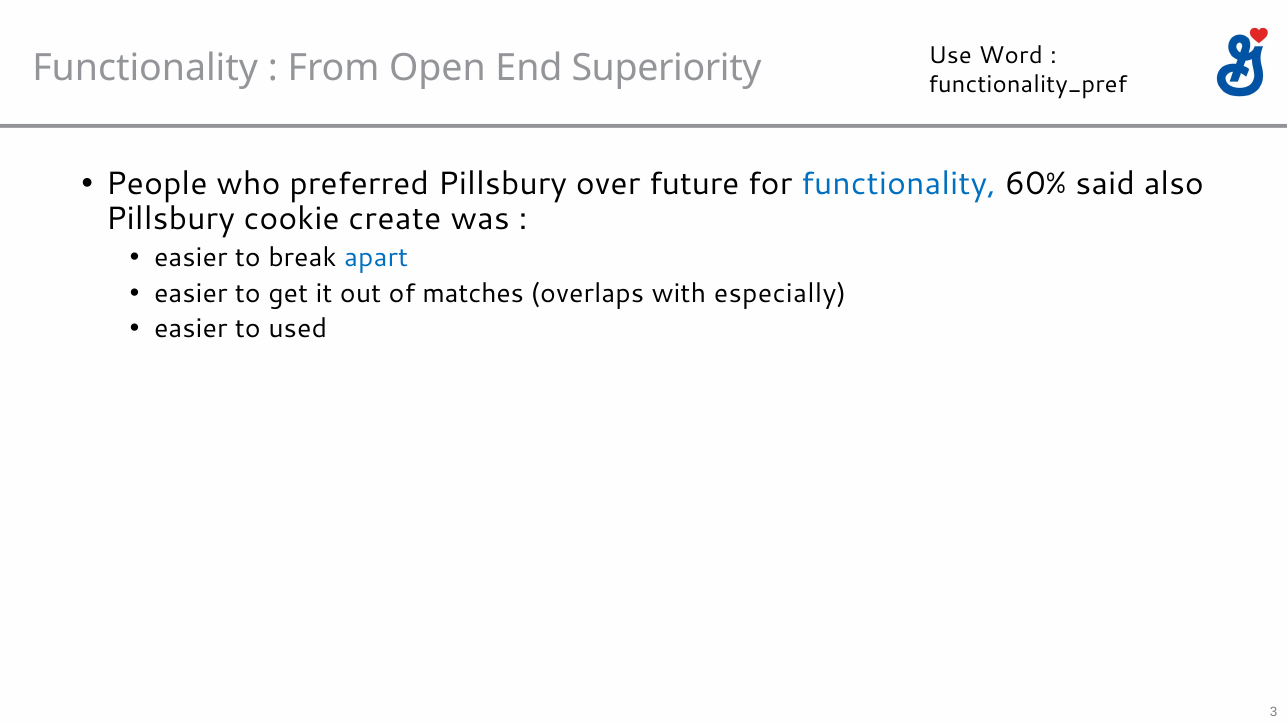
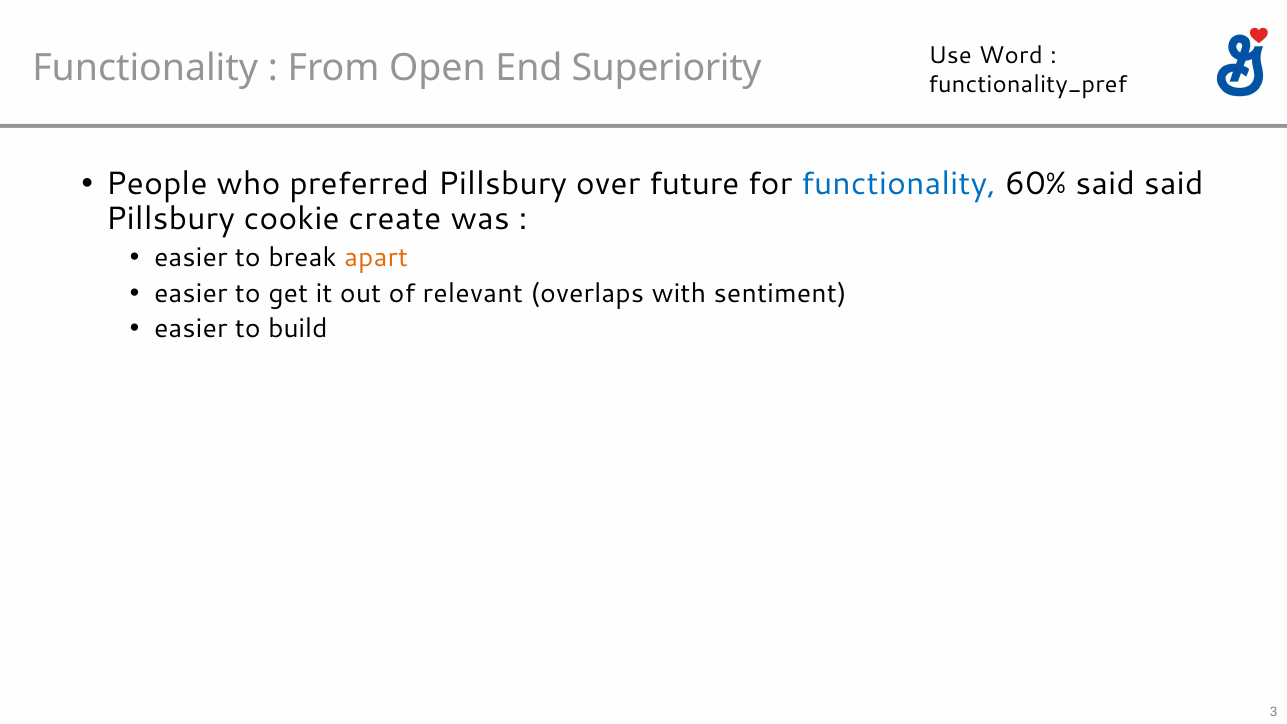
said also: also -> said (1174, 184)
apart colour: blue -> orange (376, 258)
matches: matches -> relevant (473, 293)
especially: especially -> sentiment (780, 293)
used: used -> build (298, 329)
